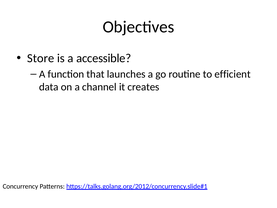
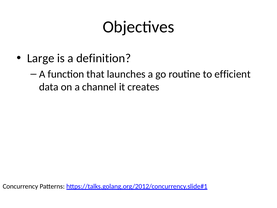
Store: Store -> Large (41, 58)
accessible: accessible -> definition (104, 58)
